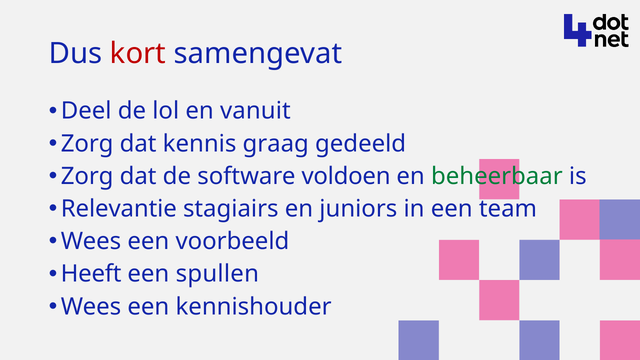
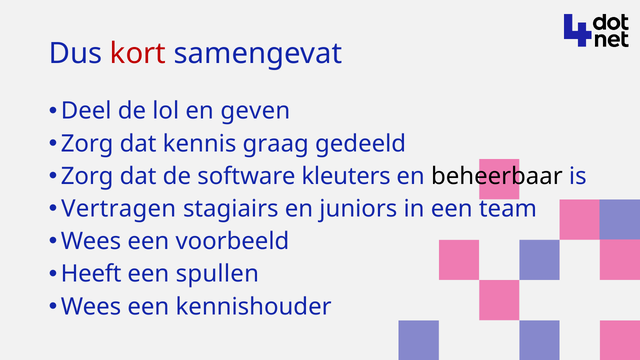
vanuit: vanuit -> geven (255, 111)
voldoen: voldoen -> kleuters (346, 176)
beheerbaar colour: green -> black (497, 176)
Relevantie: Relevantie -> Vertragen (119, 209)
